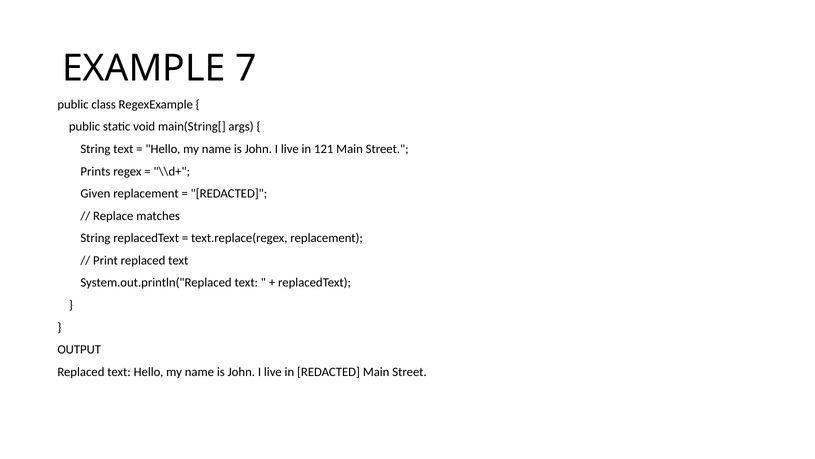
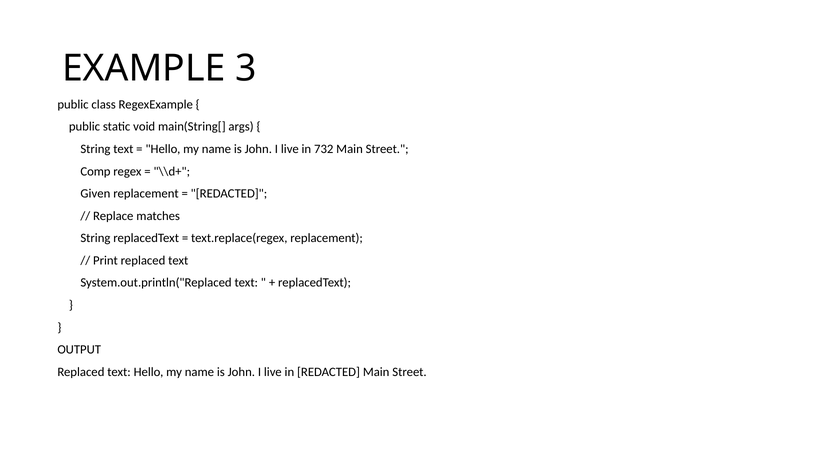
7: 7 -> 3 (246, 68)
121: 121 -> 732 (324, 149)
Prints: Prints -> Comp (95, 171)
